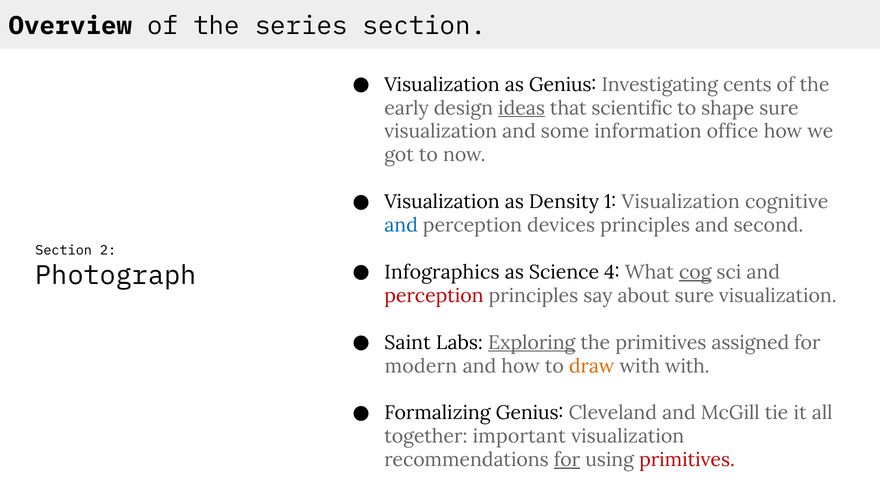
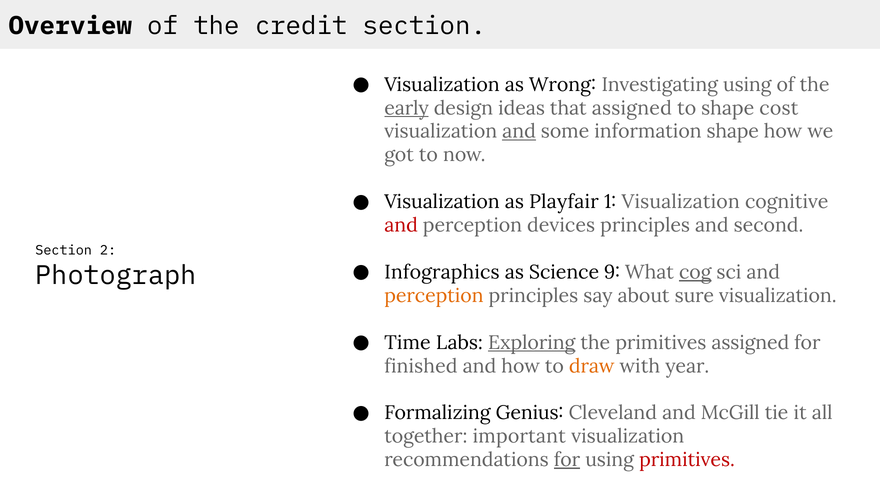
series: series -> credit (301, 26)
as Genius: Genius -> Wrong (562, 85)
Investigating cents: cents -> using (747, 85)
early underline: none -> present (407, 108)
ideas underline: present -> none (522, 108)
that scientific: scientific -> assigned (632, 108)
shape sure: sure -> cost (779, 108)
and underline: none -> present (519, 132)
information office: office -> shape (733, 132)
Density: Density -> Playfair (564, 202)
and colour: blue -> red (401, 225)
4: 4 -> 9 (612, 272)
perception colour: red -> orange (434, 296)
Saint: Saint -> Time (407, 343)
modern: modern -> finished (421, 366)
with with: with -> year (687, 366)
